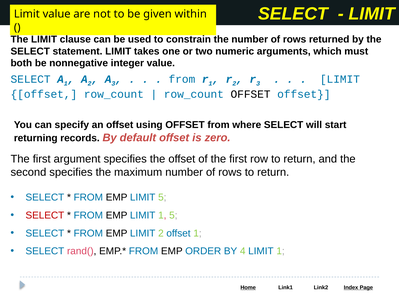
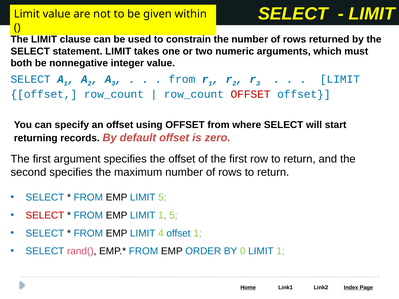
OFFSET colour: black -> red (251, 94)
LIMIT 2: 2 -> 4 (161, 233)
4: 4 -> 0 (243, 251)
